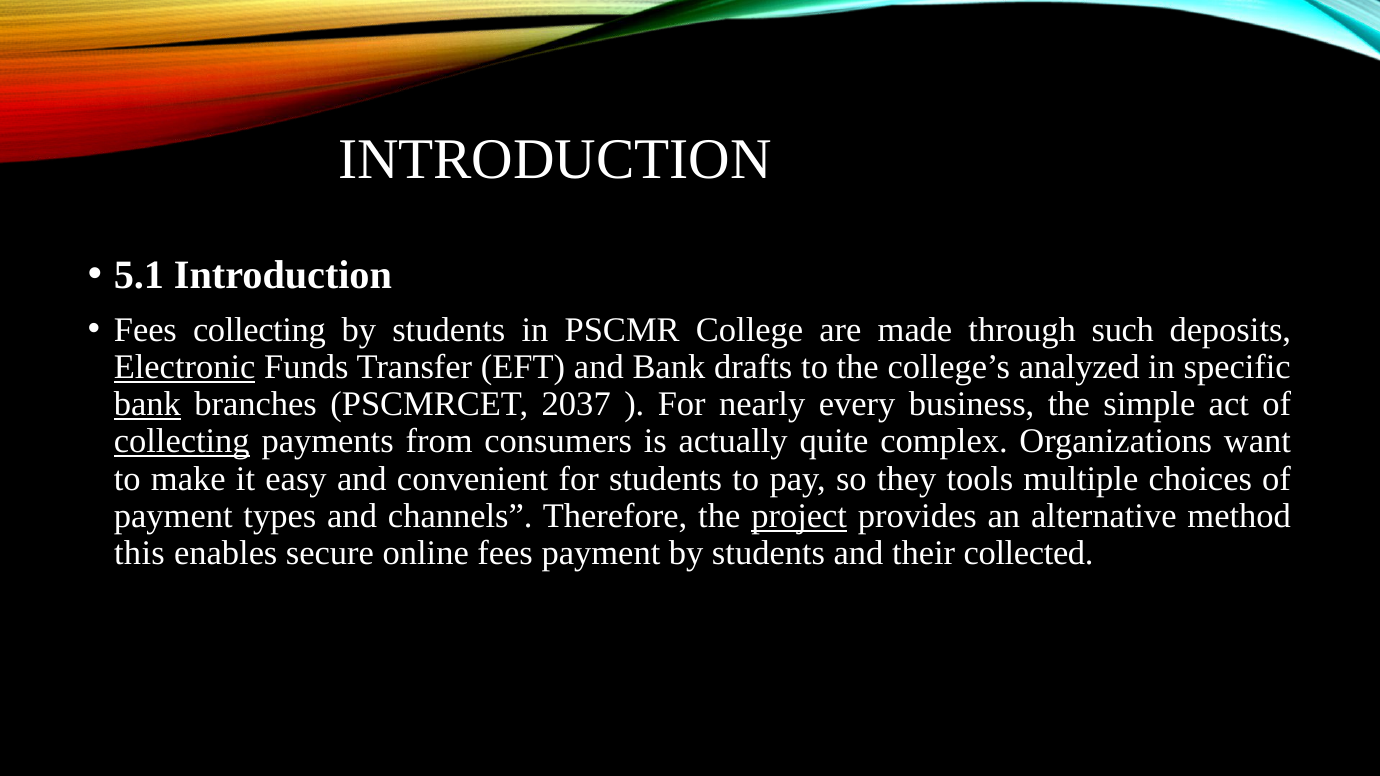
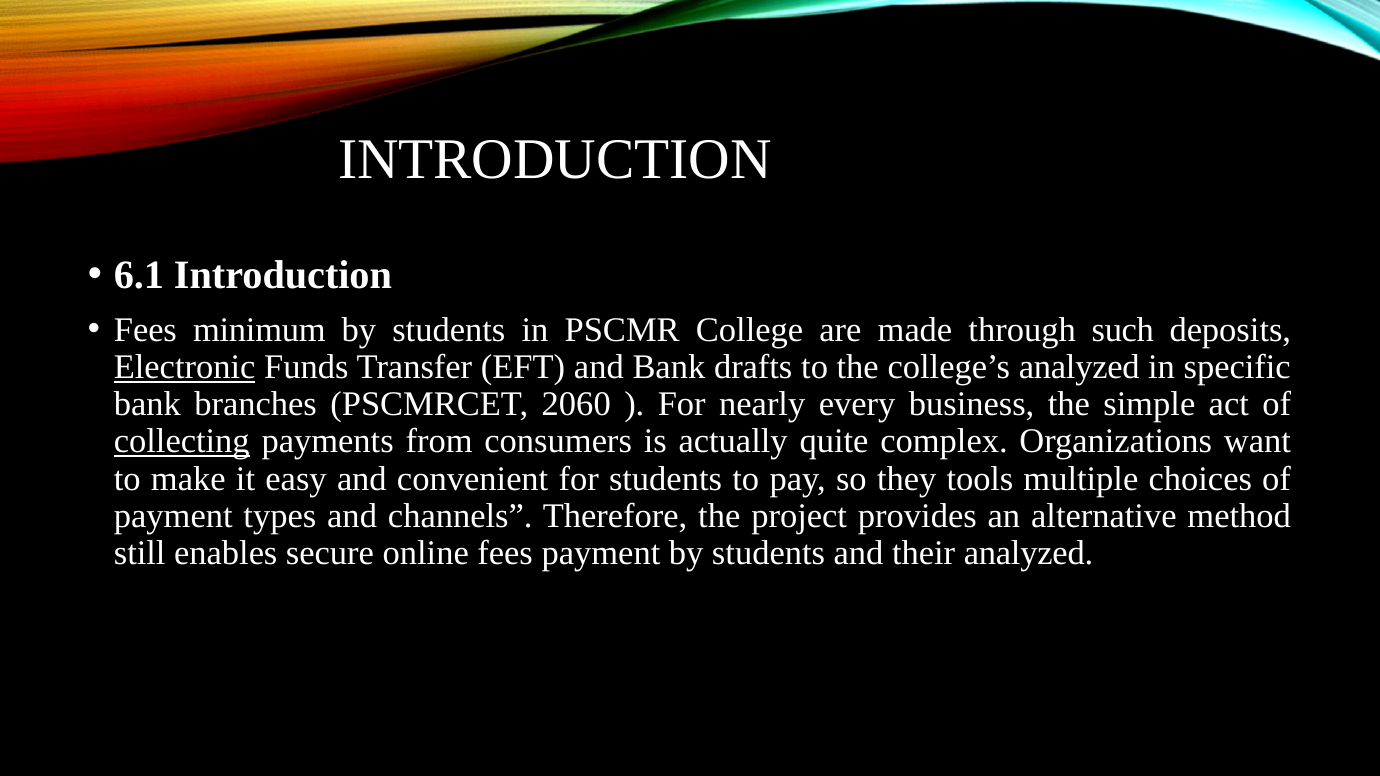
5.1: 5.1 -> 6.1 (139, 275)
Fees collecting: collecting -> minimum (259, 330)
bank underline: present -> none (147, 404)
2037: 2037 -> 2060 (576, 404)
project underline: present -> none (799, 516)
this: this -> still (140, 553)
their collected: collected -> analyzed (1029, 553)
